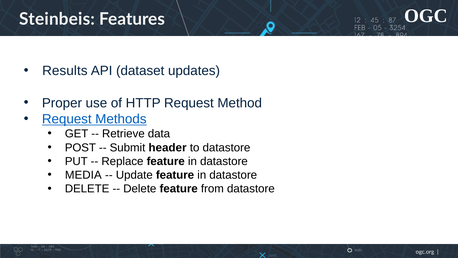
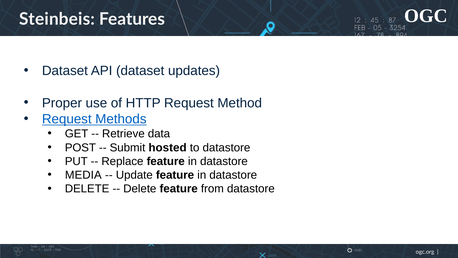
Results: Results -> Dataset (65, 71)
header: header -> hosted (168, 147)
